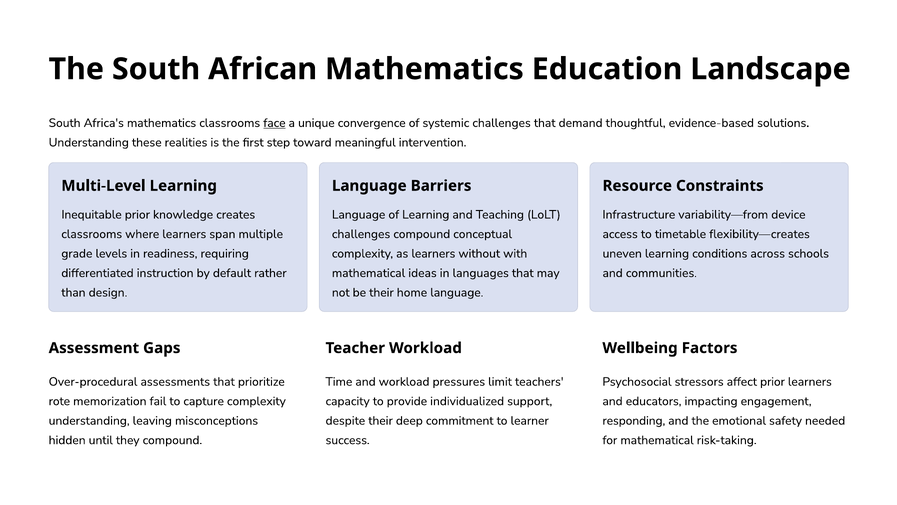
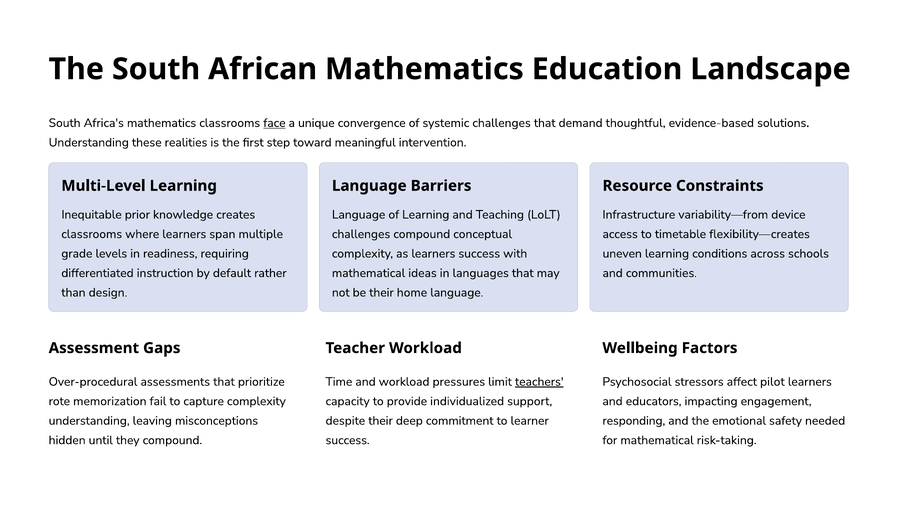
learners without: without -> success (479, 253)
teachers underline: none -> present (539, 381)
affect prior: prior -> pilot (772, 381)
